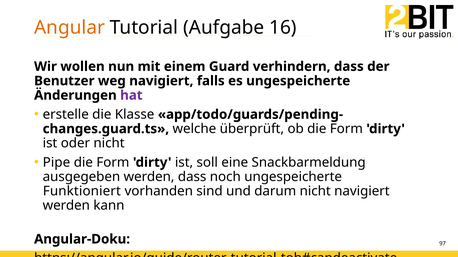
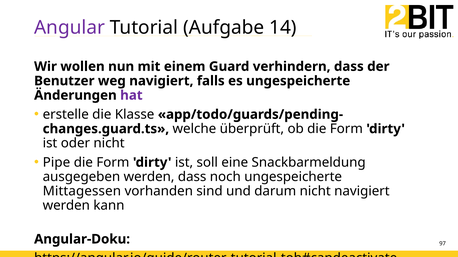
Angular colour: orange -> purple (70, 28)
16: 16 -> 14 (283, 28)
Funktioniert: Funktioniert -> Mittagessen (82, 192)
